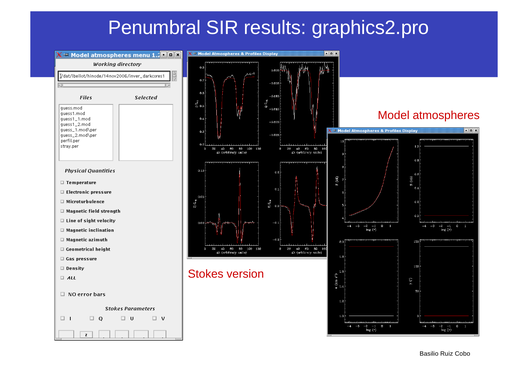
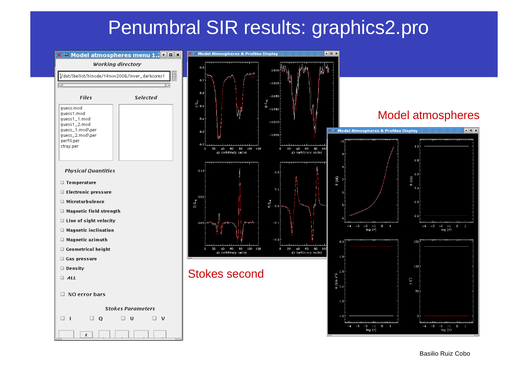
version: version -> second (245, 274)
